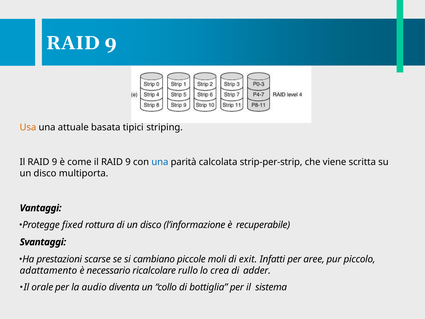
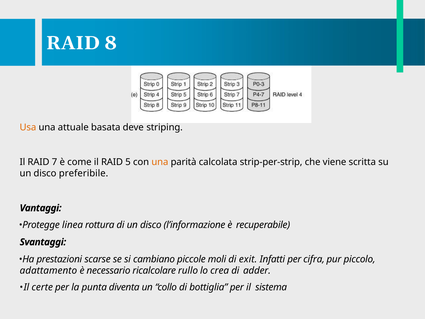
9: 9 -> 8 (111, 43)
tipici: tipici -> deve (133, 127)
9: 9 -> 7 (55, 162)
come il RAID 9: 9 -> 5 (128, 162)
una colour: blue -> orange (160, 162)
multiporta: multiporta -> preferibile (84, 173)
fixed: fixed -> linea (73, 225)
aree: aree -> cifra (314, 259)
orale: orale -> certe (42, 287)
audio: audio -> punta (94, 287)
